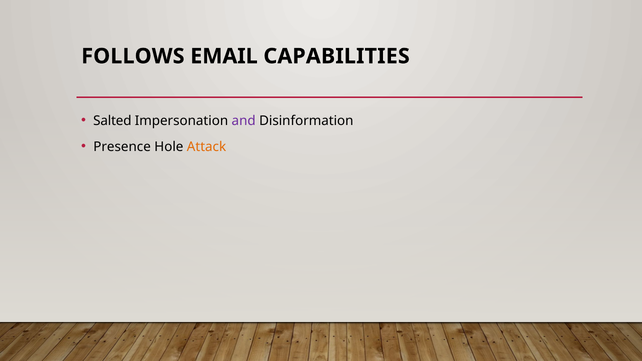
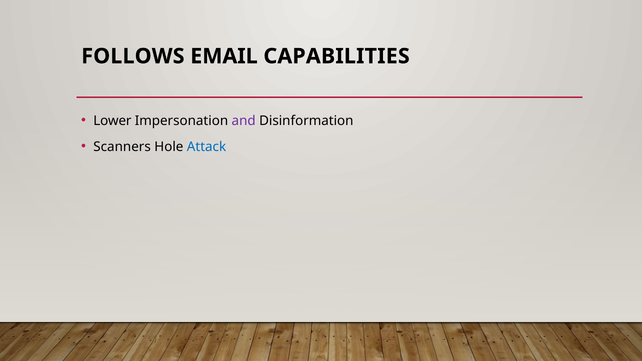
Salted: Salted -> Lower (112, 121)
Presence: Presence -> Scanners (122, 147)
Attack colour: orange -> blue (207, 147)
